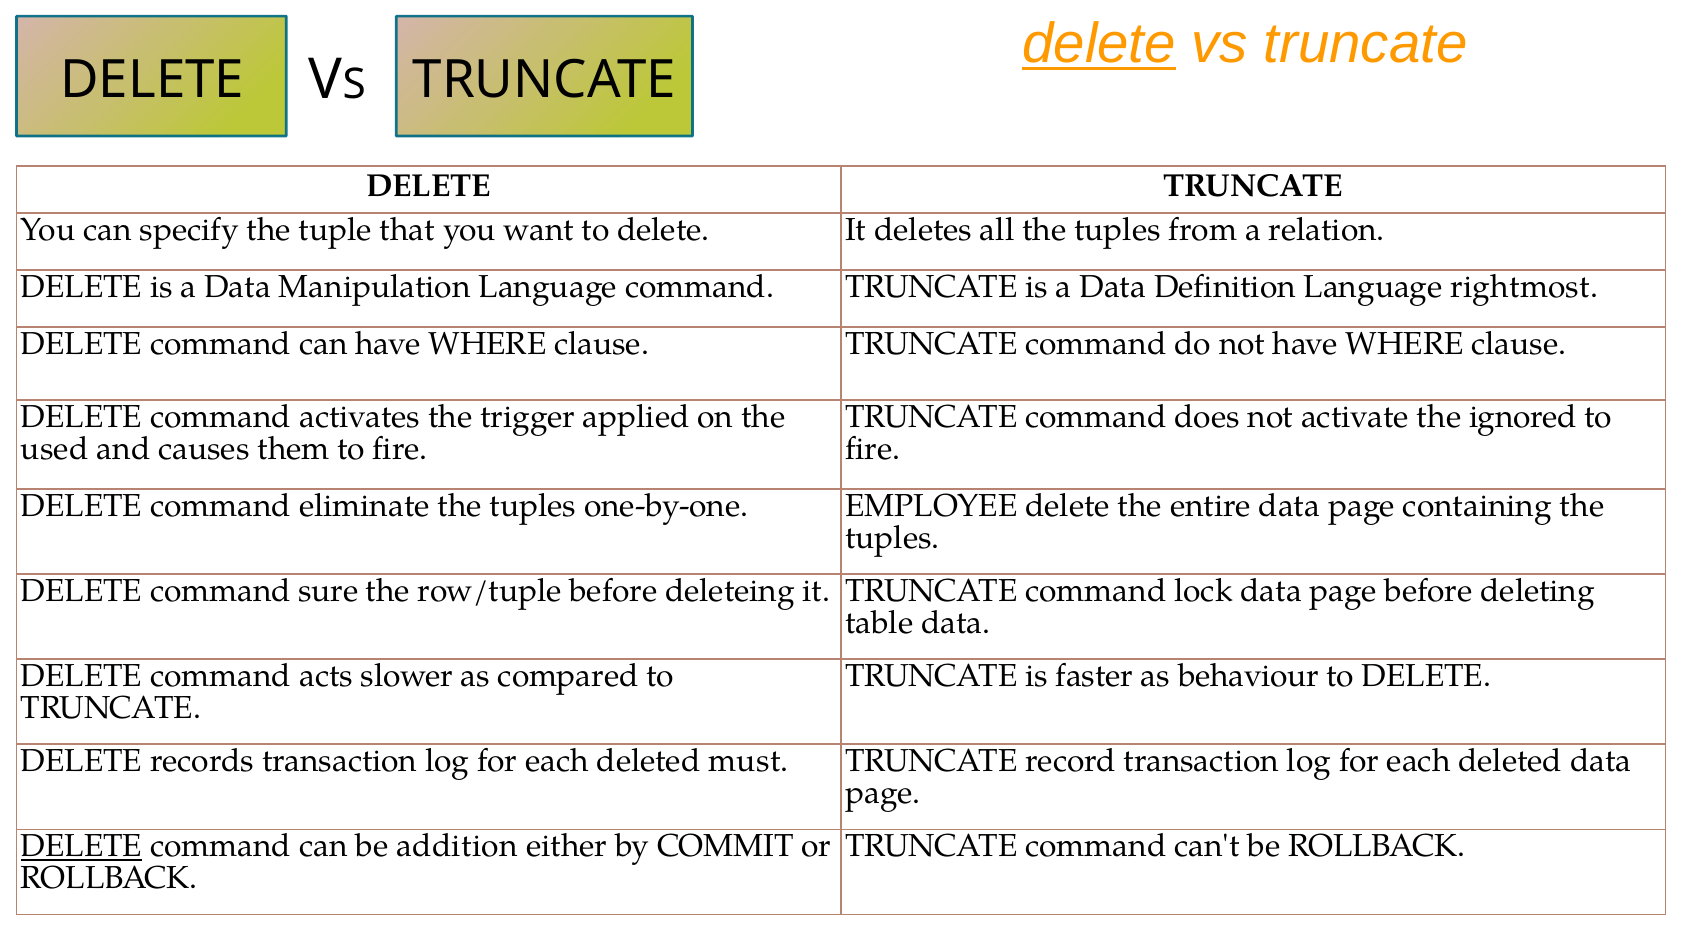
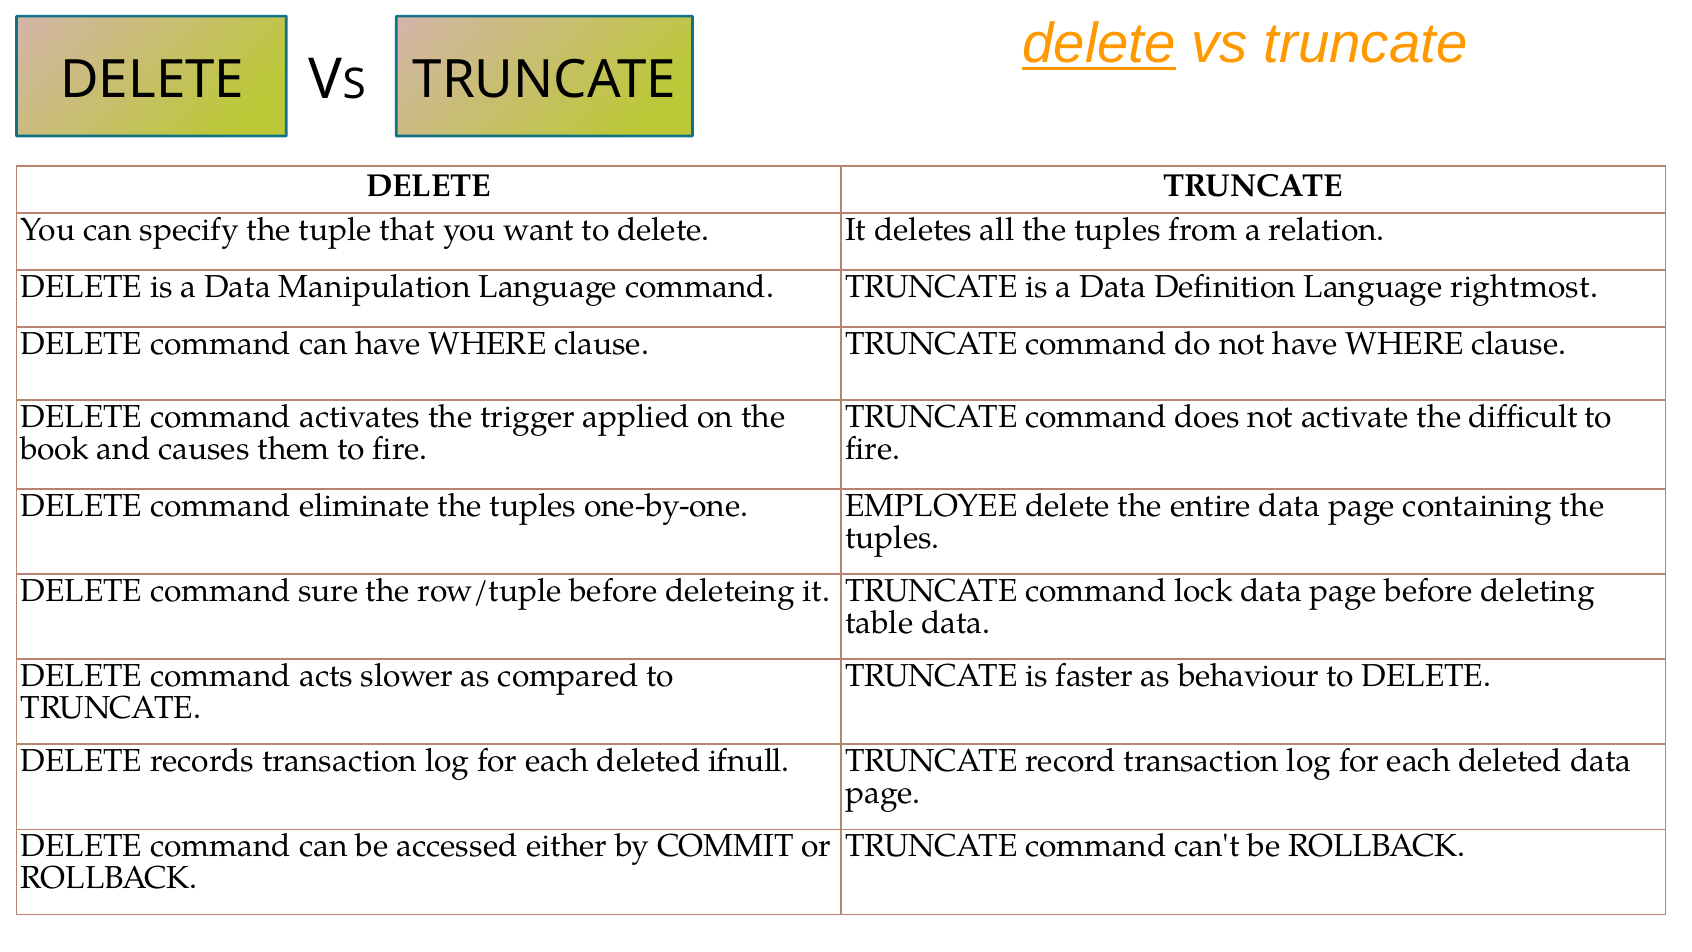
ignored: ignored -> difficult (1523, 417)
used: used -> book (55, 449)
must: must -> ifnull (749, 761)
DELETE underline: present -> none (82, 846)
addition: addition -> accessed (457, 846)
